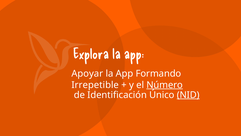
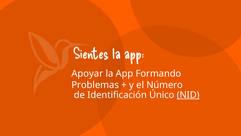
Explora: Explora -> Sientes (91, 54)
Irrepetible: Irrepetible -> Problemas (95, 85)
Número underline: present -> none (165, 85)
